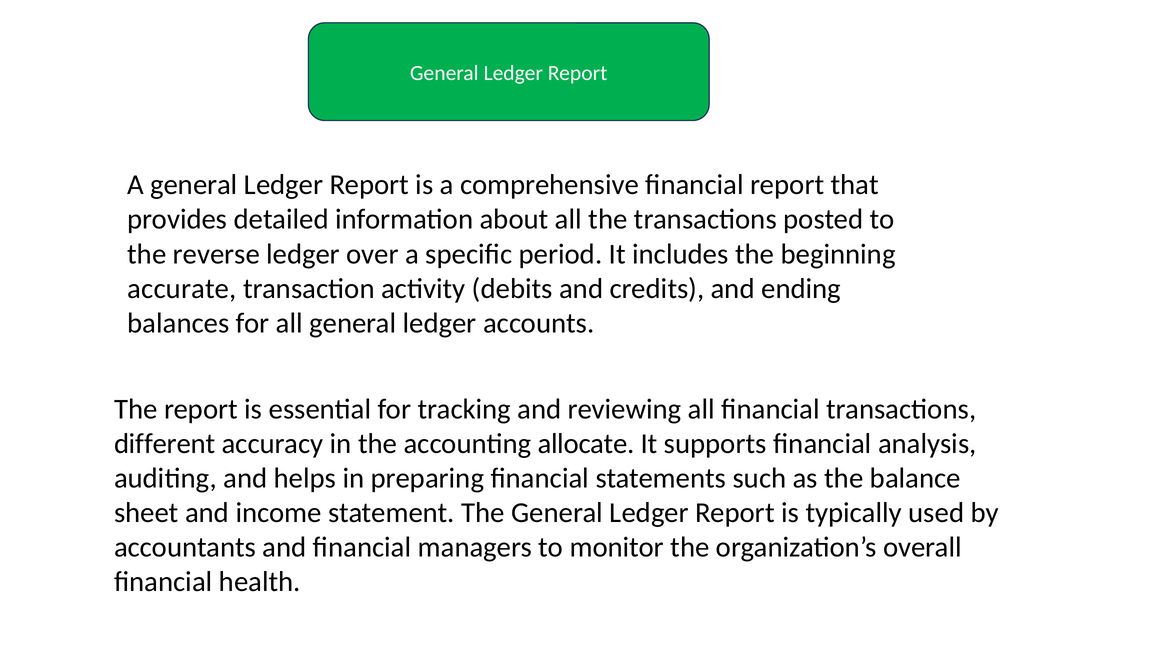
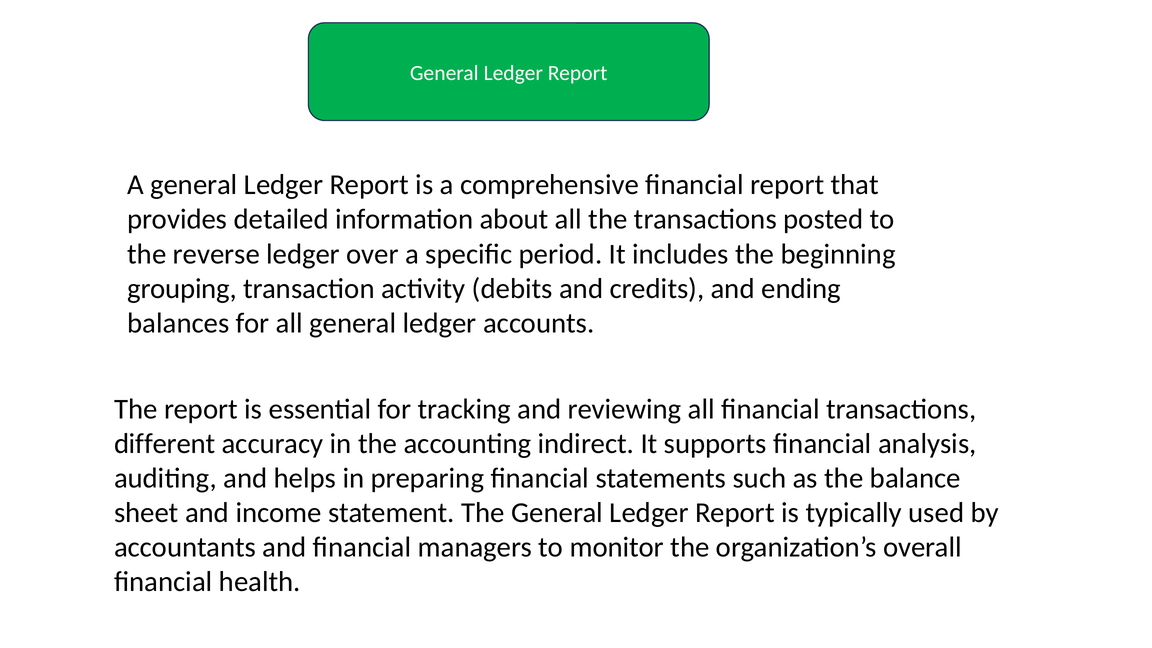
accurate: accurate -> grouping (182, 289)
allocate: allocate -> indirect (586, 444)
